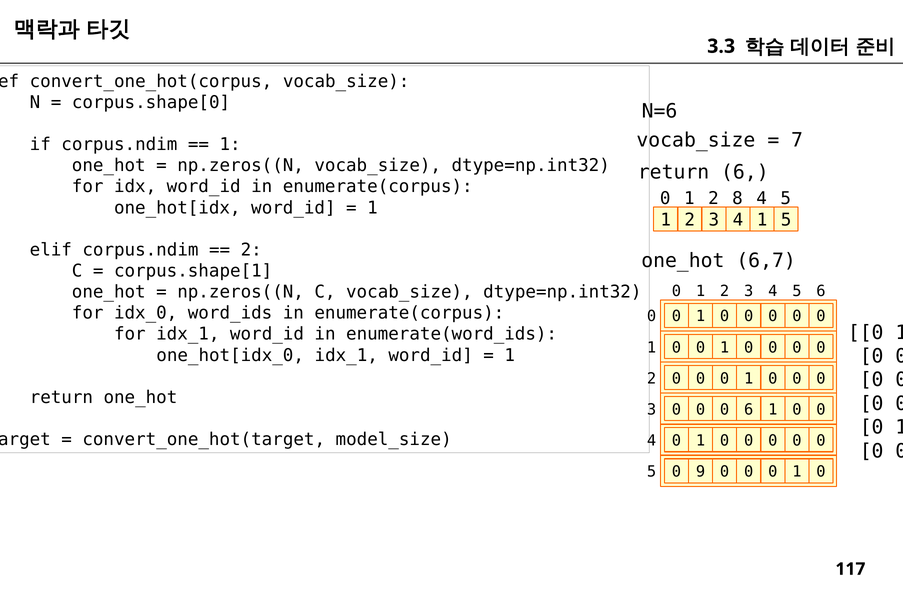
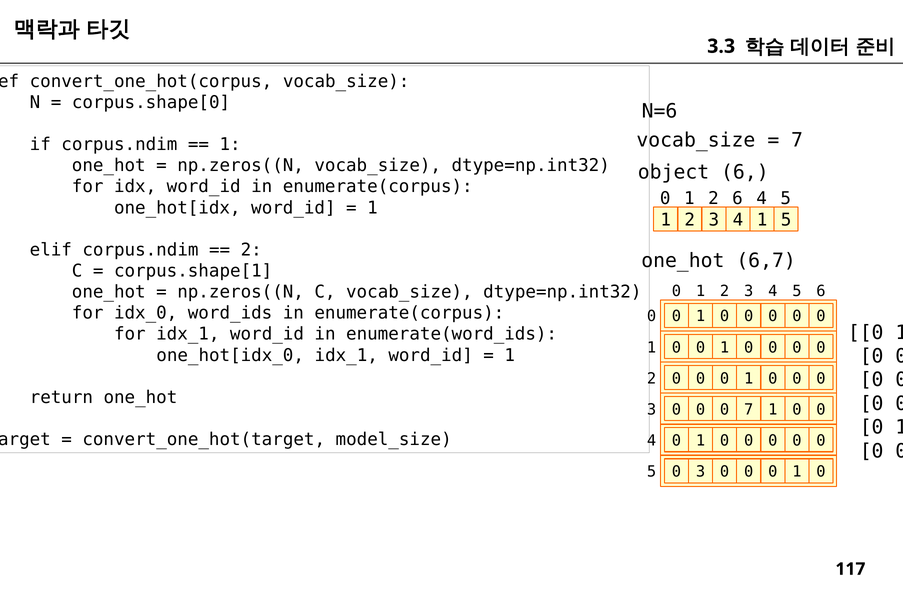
return: return -> object (674, 172)
2 8: 8 -> 6 (738, 199)
6: 6 -> 7 (749, 410)
0 9: 9 -> 3 (701, 472)
